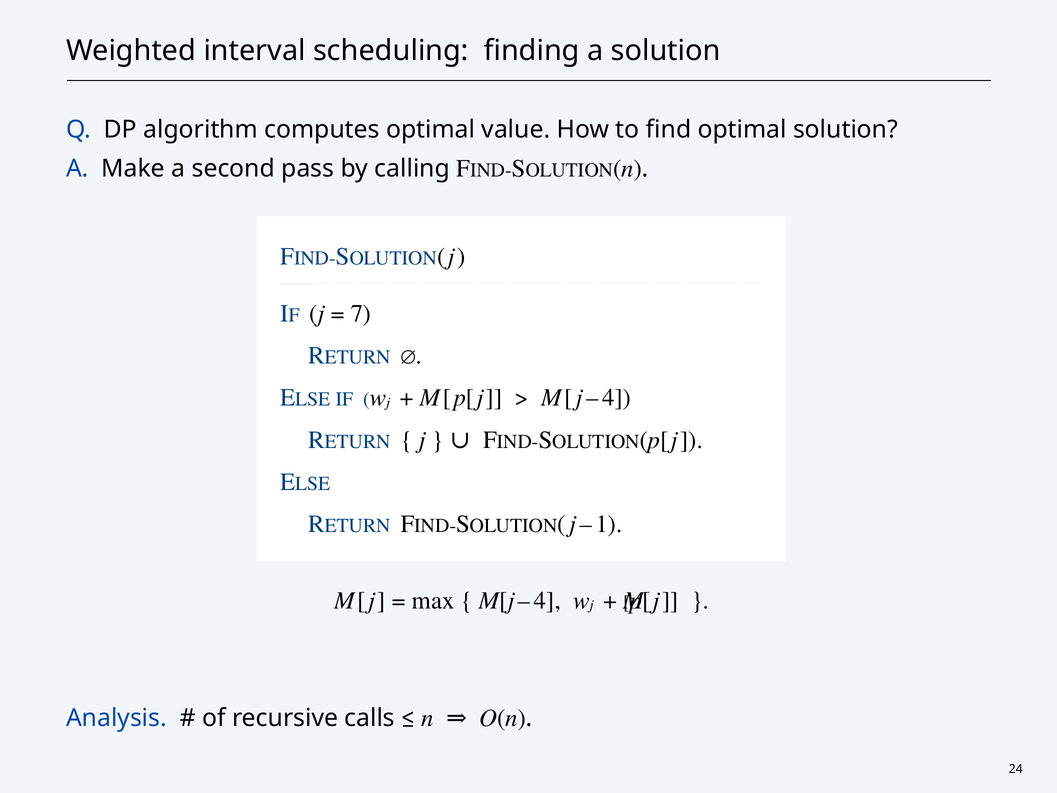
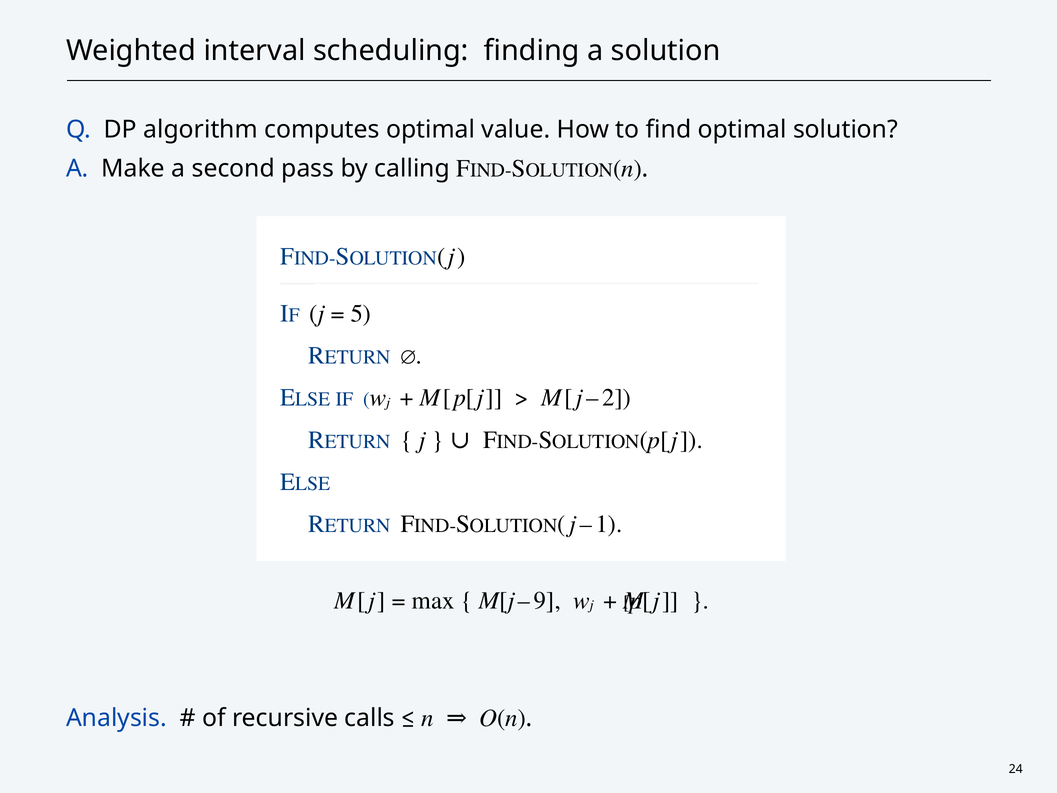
7: 7 -> 5 (361, 313)
4: 4 -> 2 (617, 398)
4: 4 -> 9 (547, 600)
